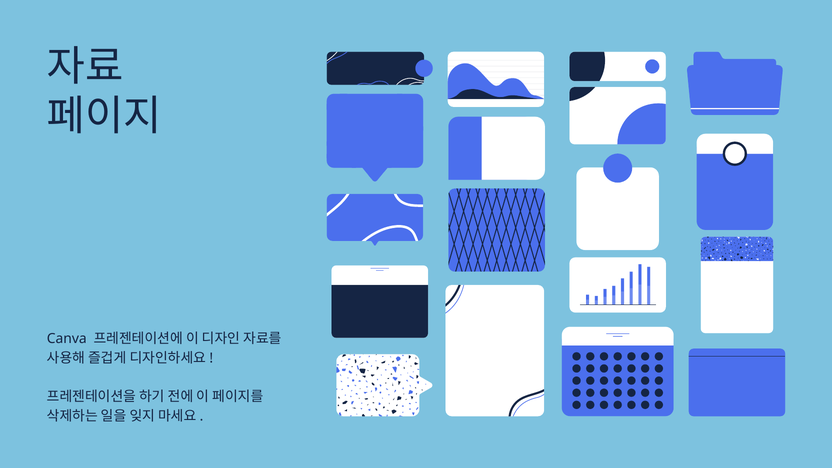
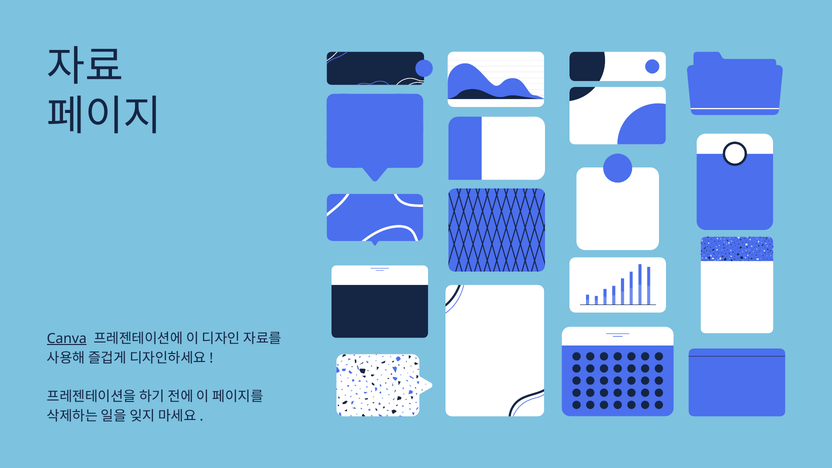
Canva underline: none -> present (67, 339)
